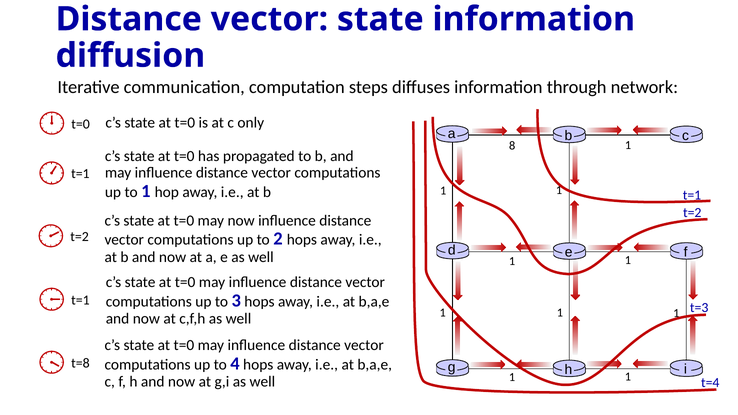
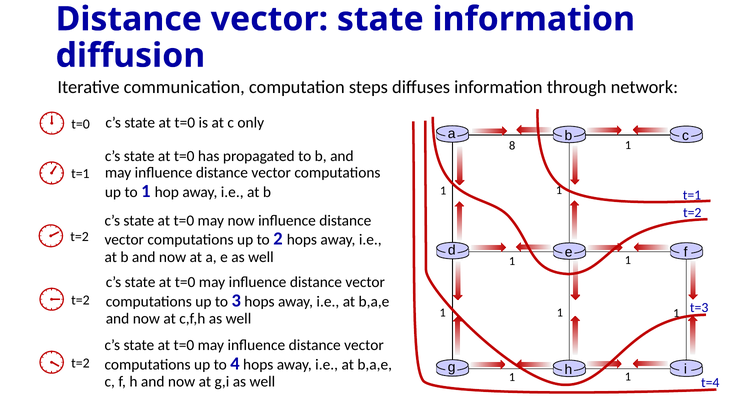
t=1: t=1 -> t=2 (80, 300)
t=8: t=8 -> t=2 (80, 363)
